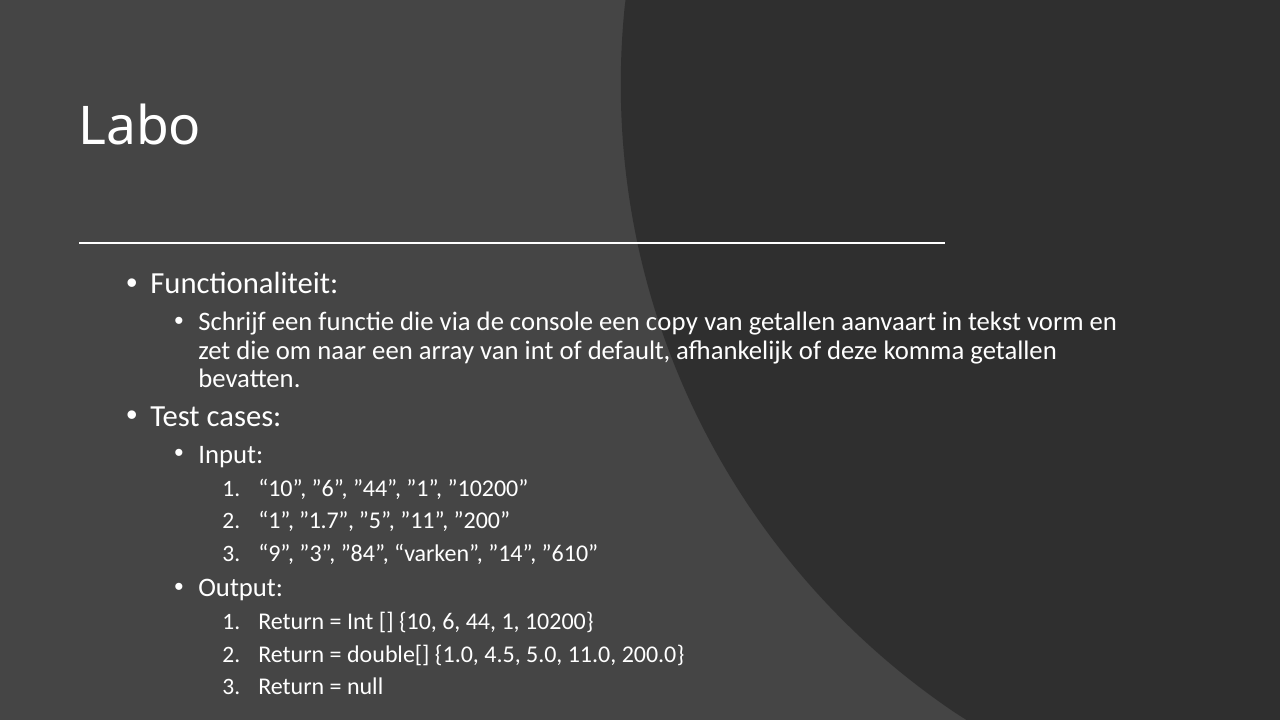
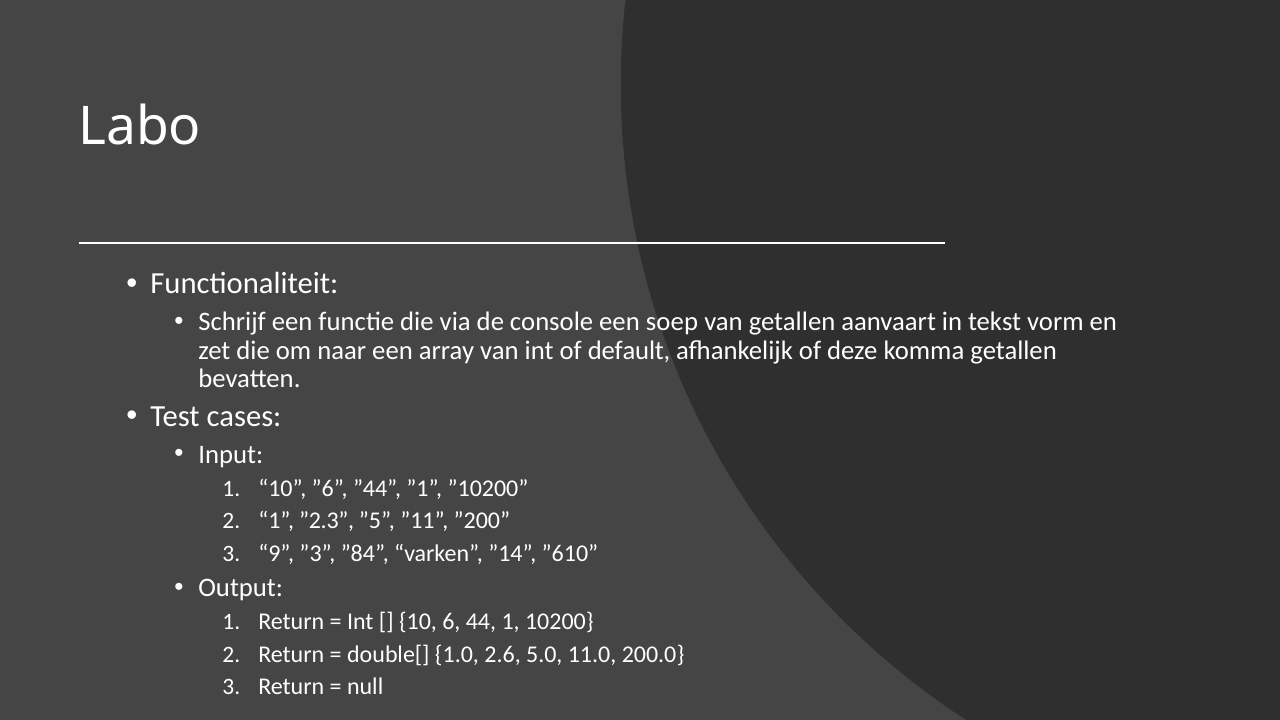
copy: copy -> soep (672, 321)
”1.7: ”1.7 -> ”2.3 (327, 521)
4.5: 4.5 -> 2.6 (503, 654)
